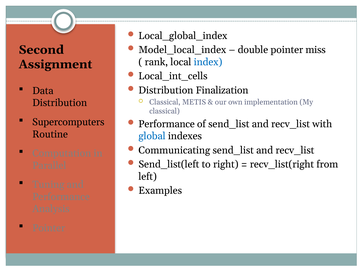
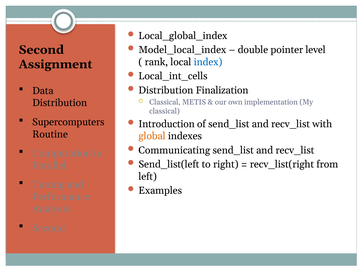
miss: miss -> level (316, 50)
Performance: Performance -> Introduction (167, 124)
global colour: blue -> orange (152, 136)
Pointer: Pointer -> Second (49, 228)
